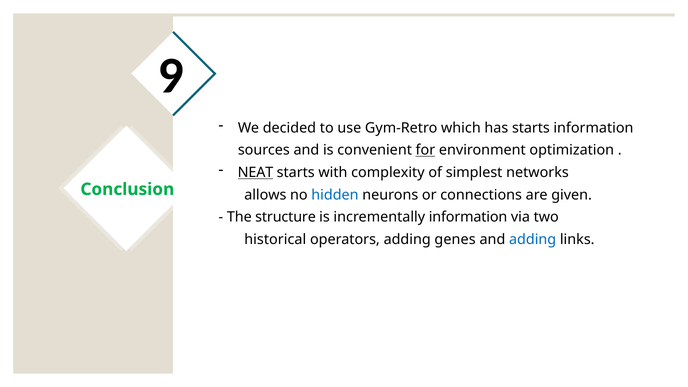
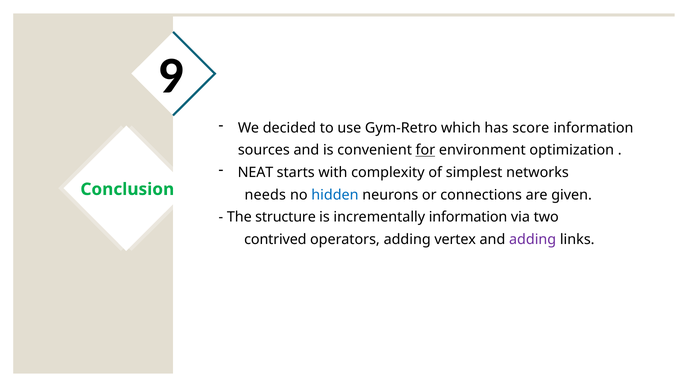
has starts: starts -> score (531, 128)
NEAT underline: present -> none (255, 173)
allows: allows -> needs (265, 195)
historical: historical -> contrived (275, 240)
genes: genes -> vertex (455, 240)
adding colour: blue -> purple (533, 240)
